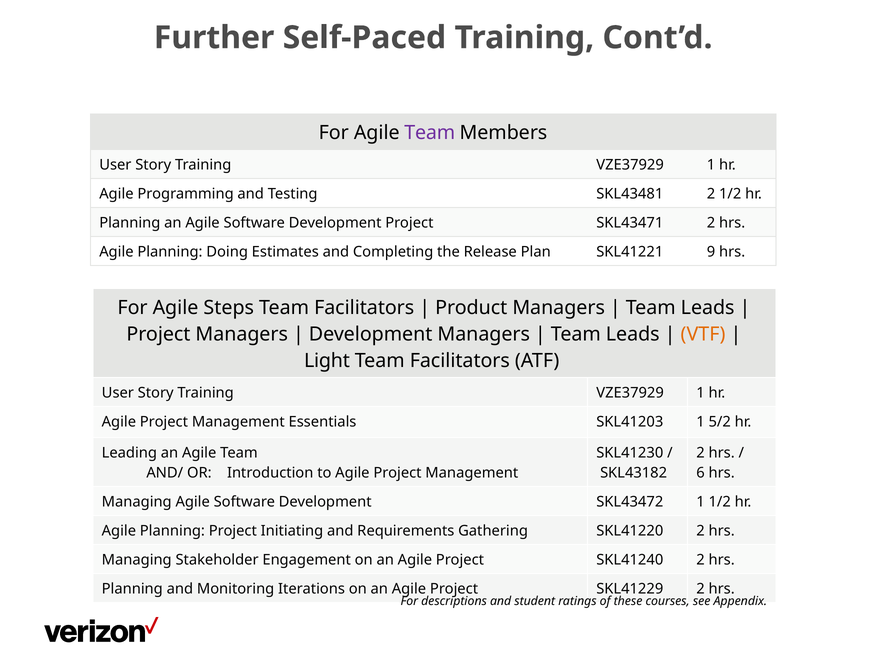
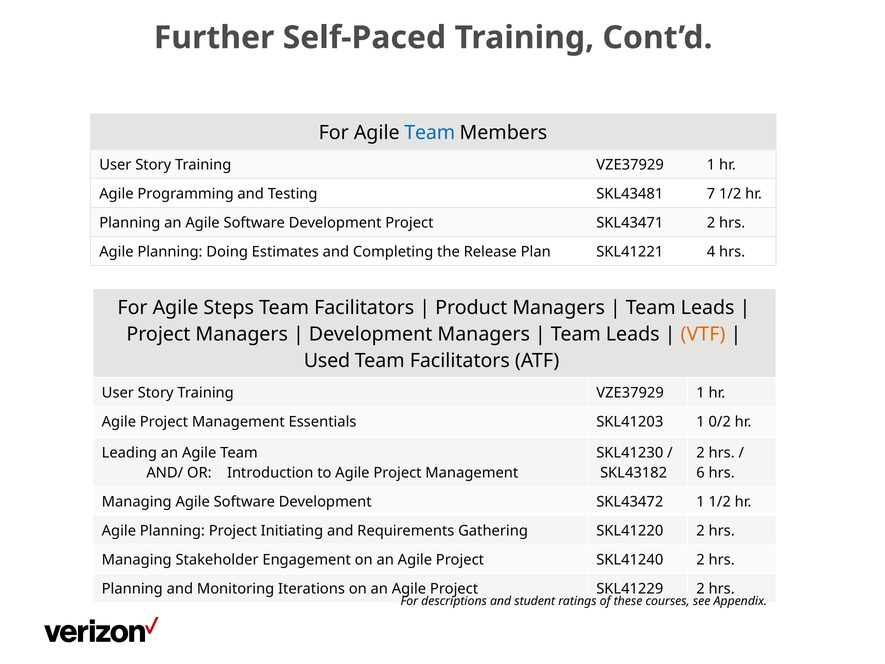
Team colour: purple -> blue (430, 133)
SKL43481 2: 2 -> 7 (711, 194)
9: 9 -> 4 (711, 252)
Light: Light -> Used (327, 361)
5/2: 5/2 -> 0/2 (720, 422)
